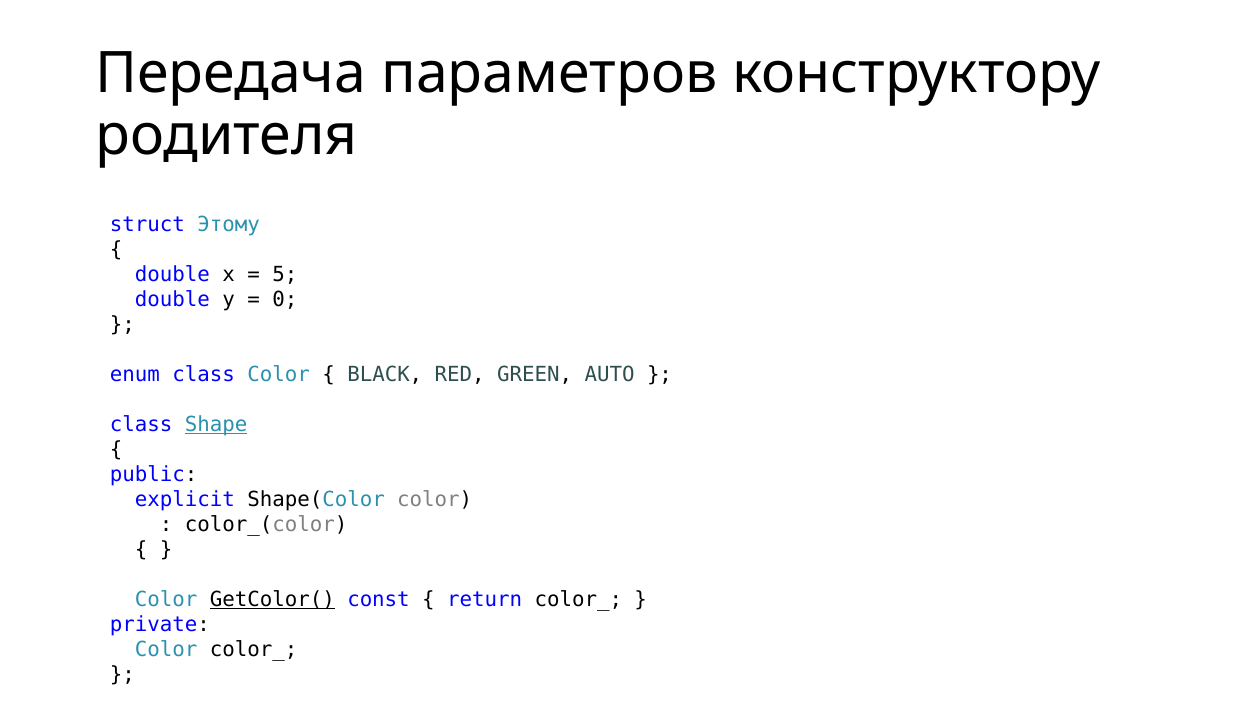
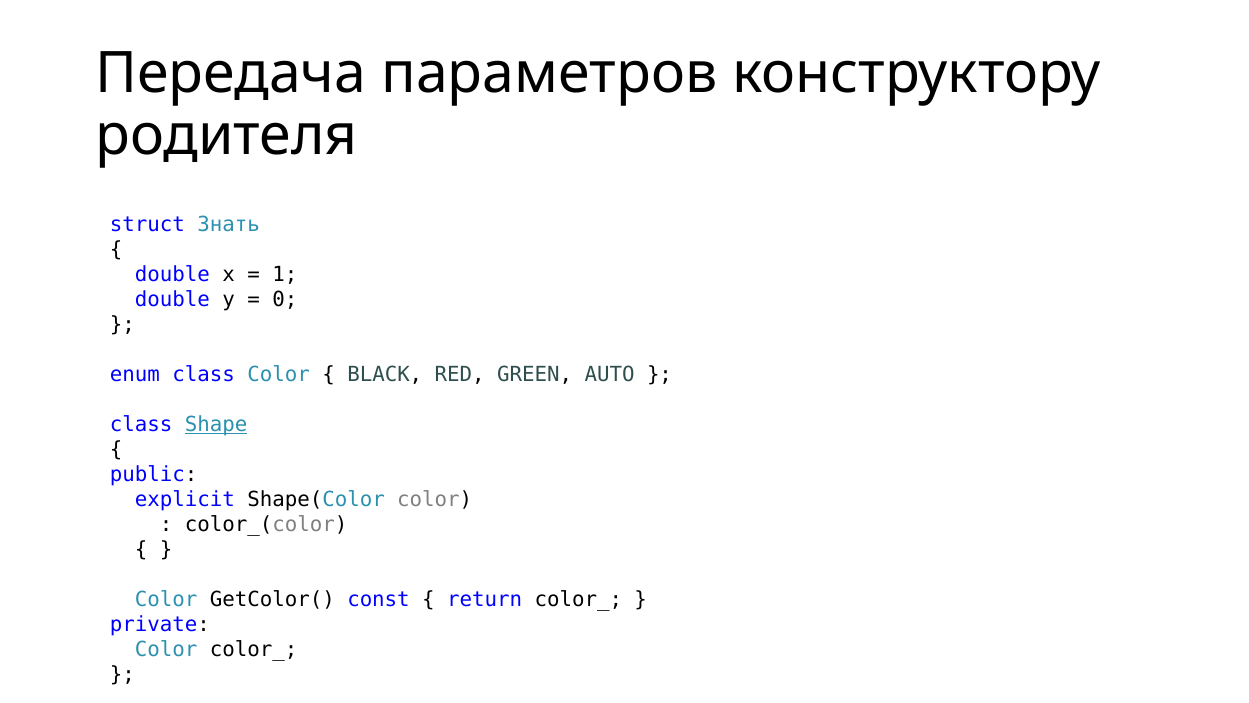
Этому: Этому -> Знать (229, 224)
5: 5 -> 1 (285, 274)
GetColor( underline: present -> none (272, 599)
